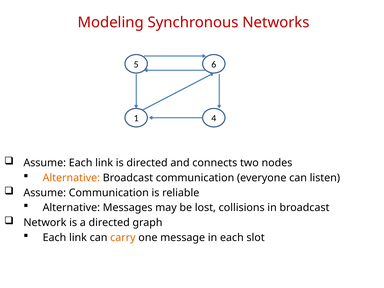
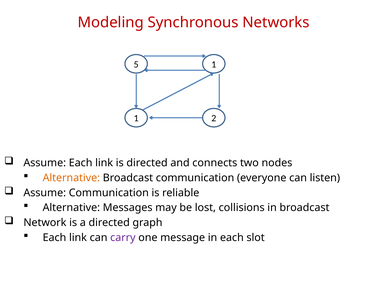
5 6: 6 -> 1 (214, 64)
4: 4 -> 2 (214, 118)
carry colour: orange -> purple (123, 238)
